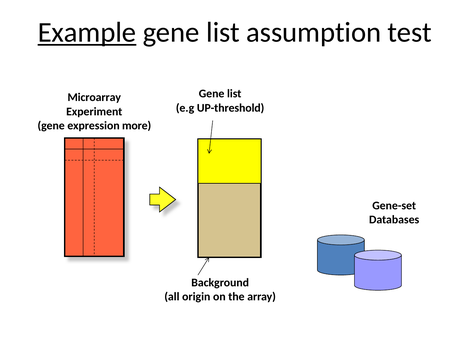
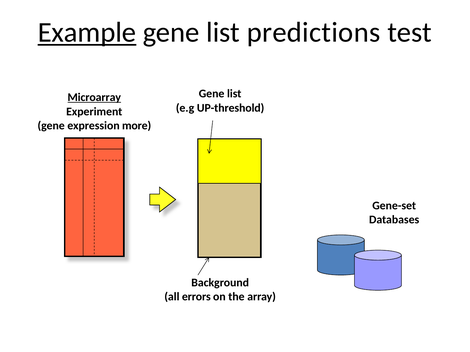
assumption: assumption -> predictions (314, 33)
Microarray underline: none -> present (94, 98)
origin: origin -> errors (196, 297)
